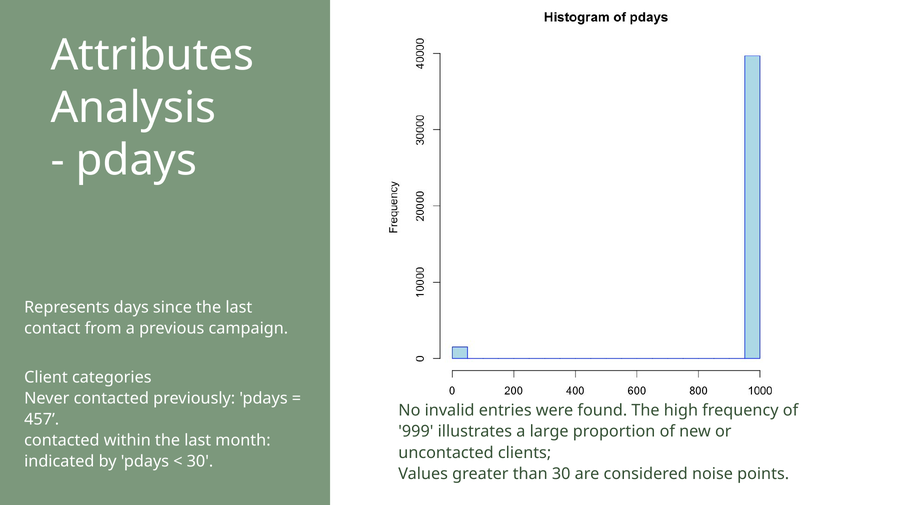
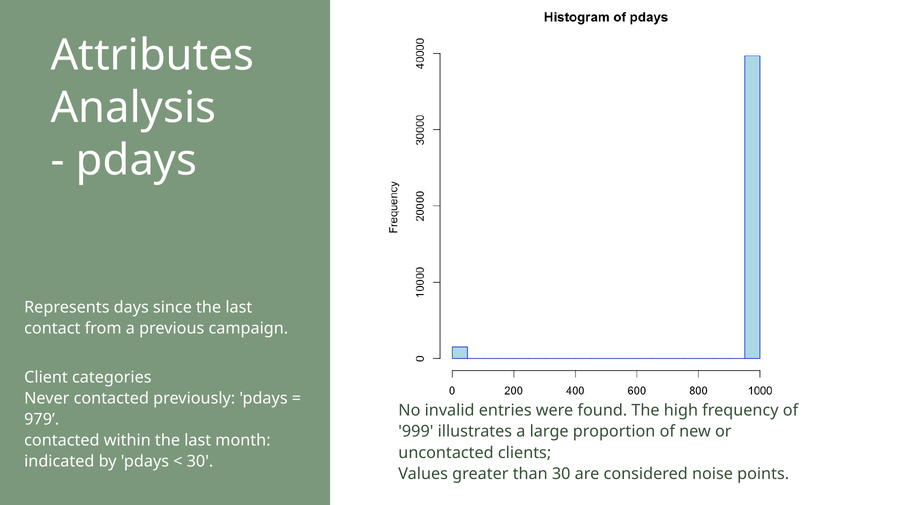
457: 457 -> 979 (42, 420)
